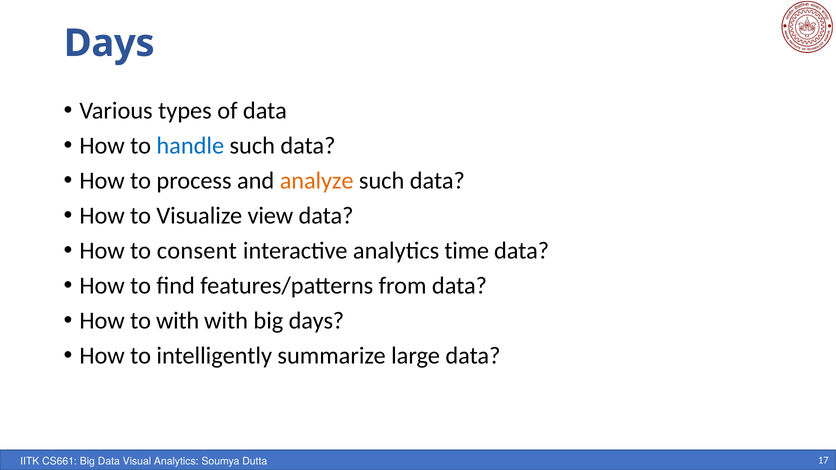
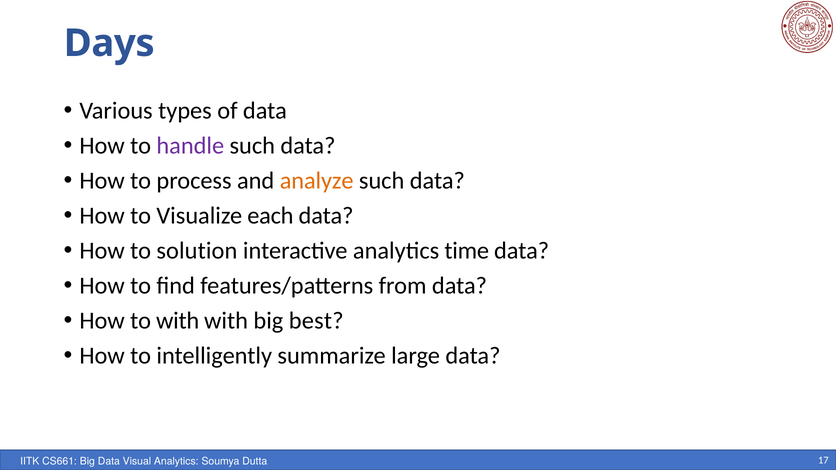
handle colour: blue -> purple (190, 146)
view: view -> each (270, 216)
consent: consent -> solution (197, 251)
big days: days -> best (316, 321)
